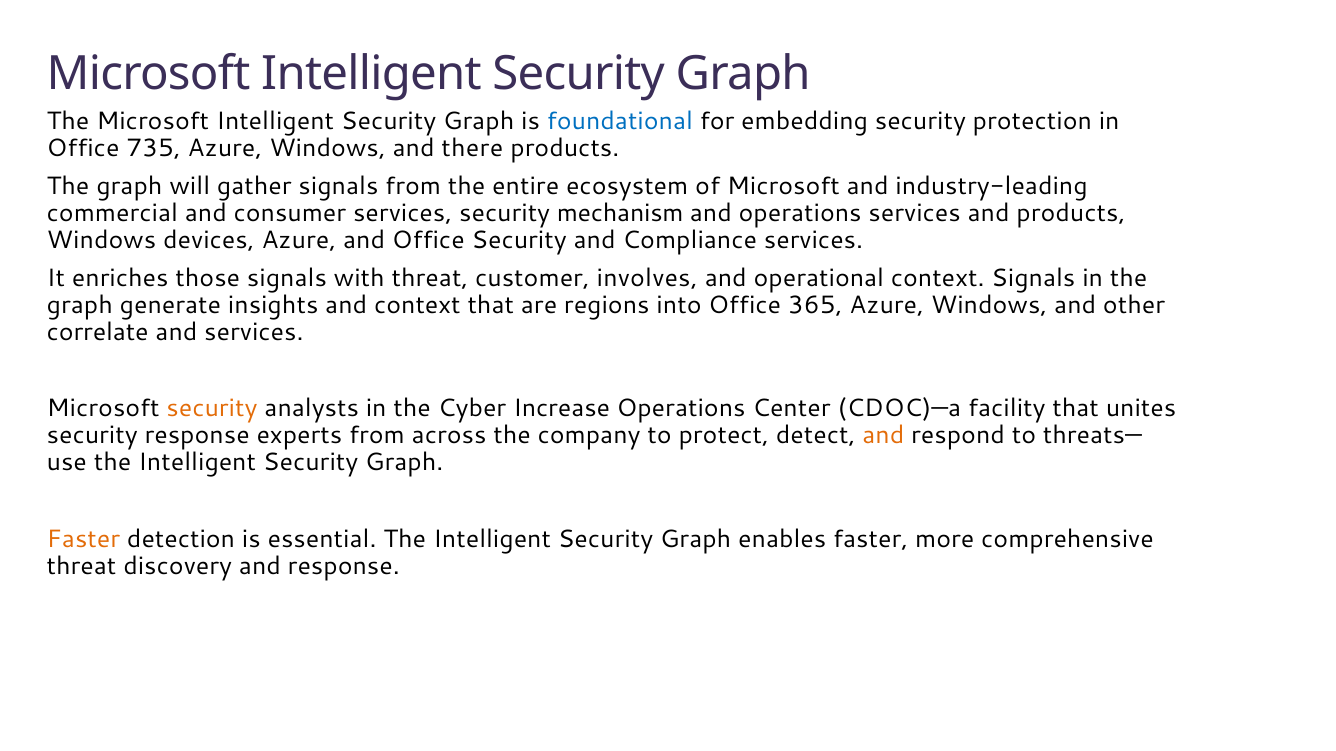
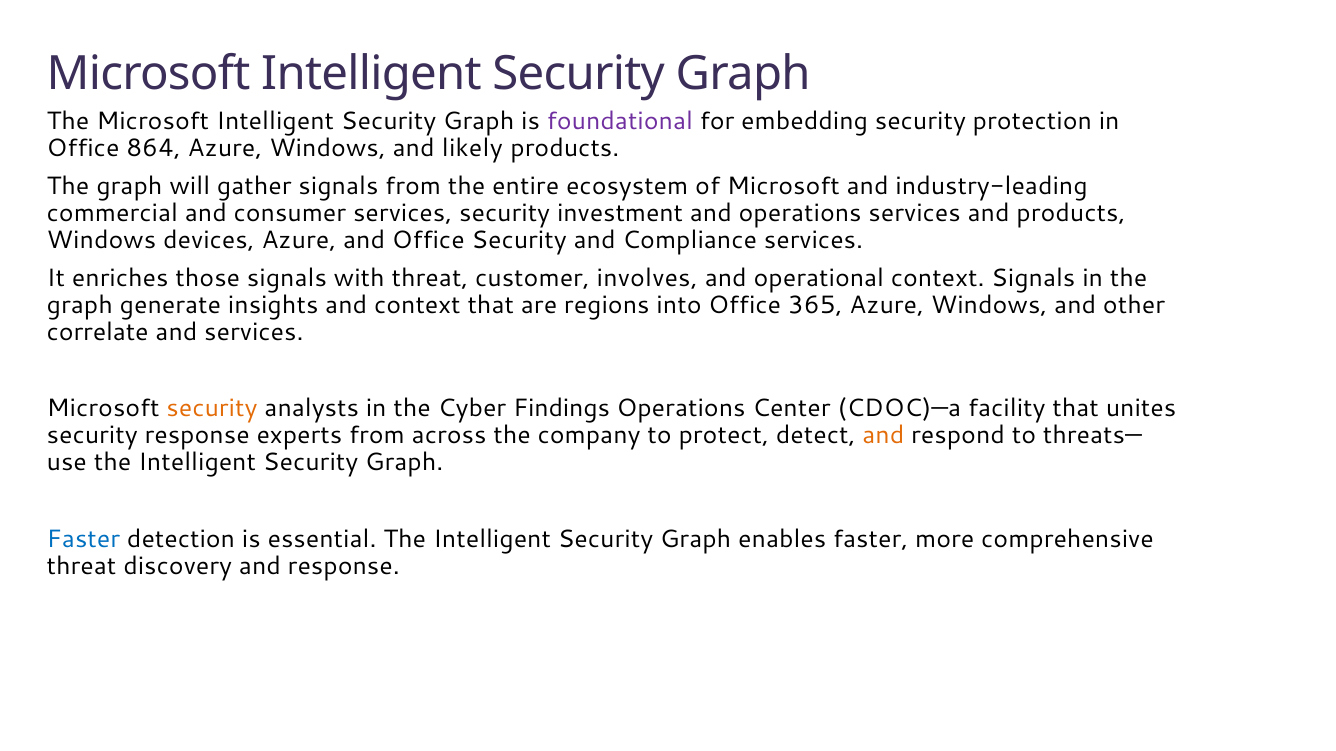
foundational colour: blue -> purple (620, 121)
735: 735 -> 864 (154, 148)
there: there -> likely (472, 148)
mechanism: mechanism -> investment (620, 213)
Increase: Increase -> Findings (562, 409)
Faster colour: orange -> blue (83, 539)
